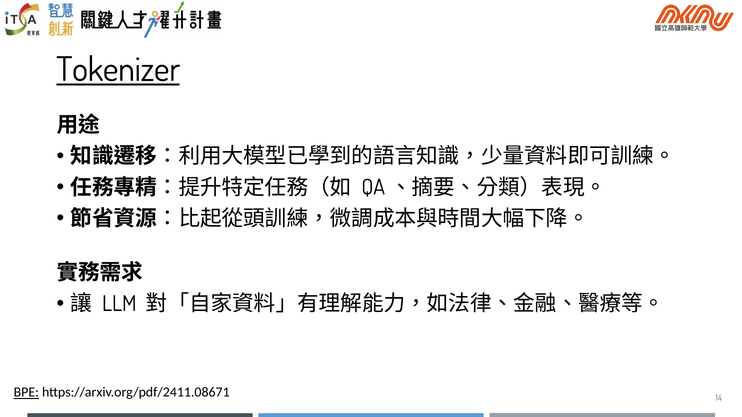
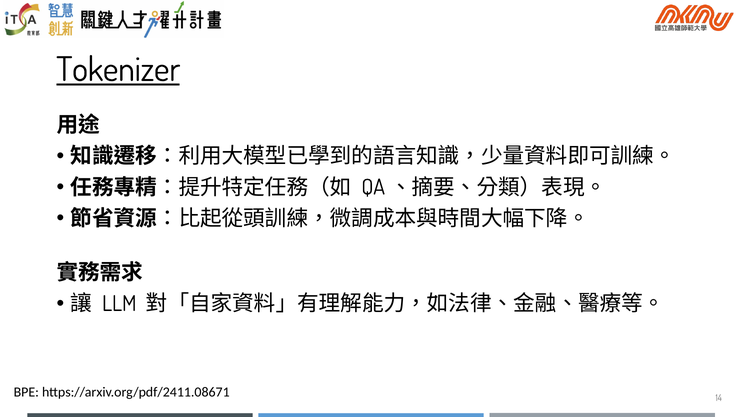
BPE underline: present -> none (26, 393)
